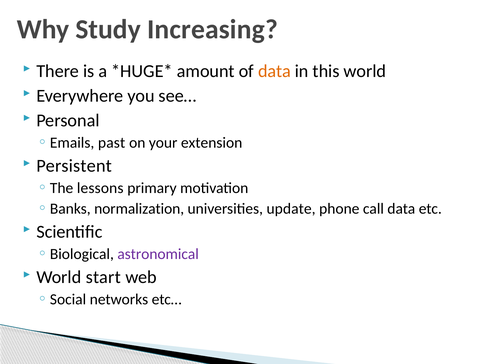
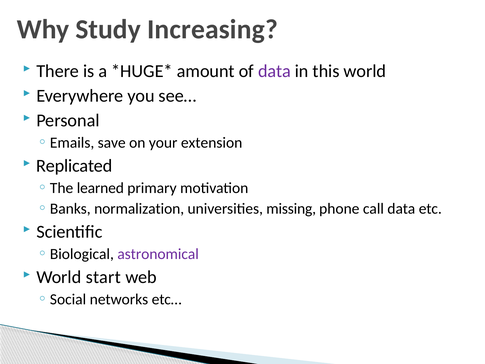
data colour: orange -> purple (274, 71)
past: past -> save (112, 142)
Persistent: Persistent -> Replicated (74, 166)
lessons: lessons -> learned (100, 188)
update: update -> missing (291, 209)
